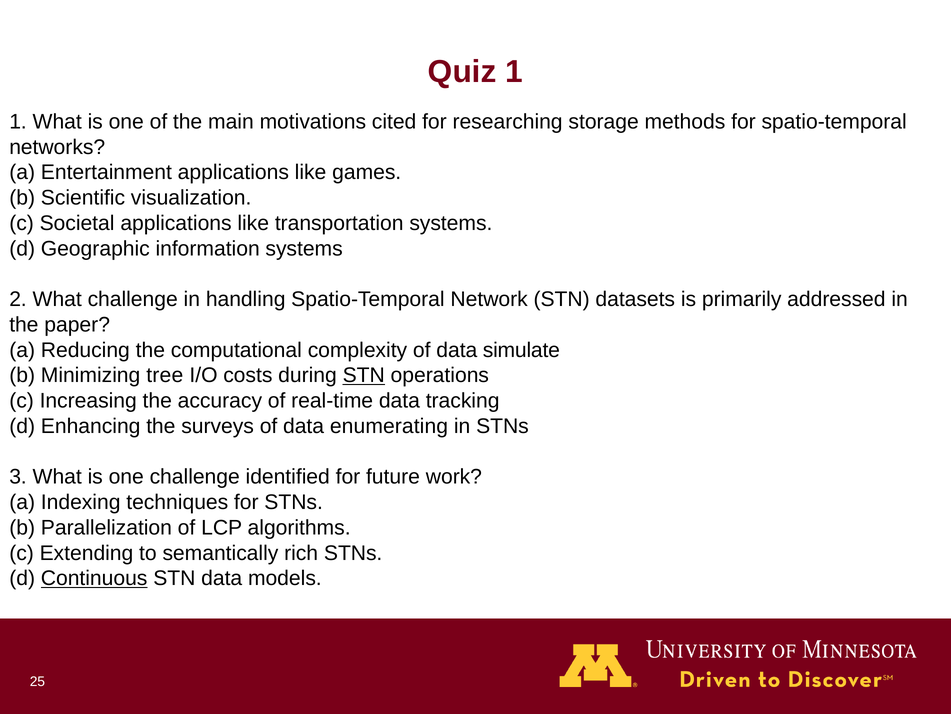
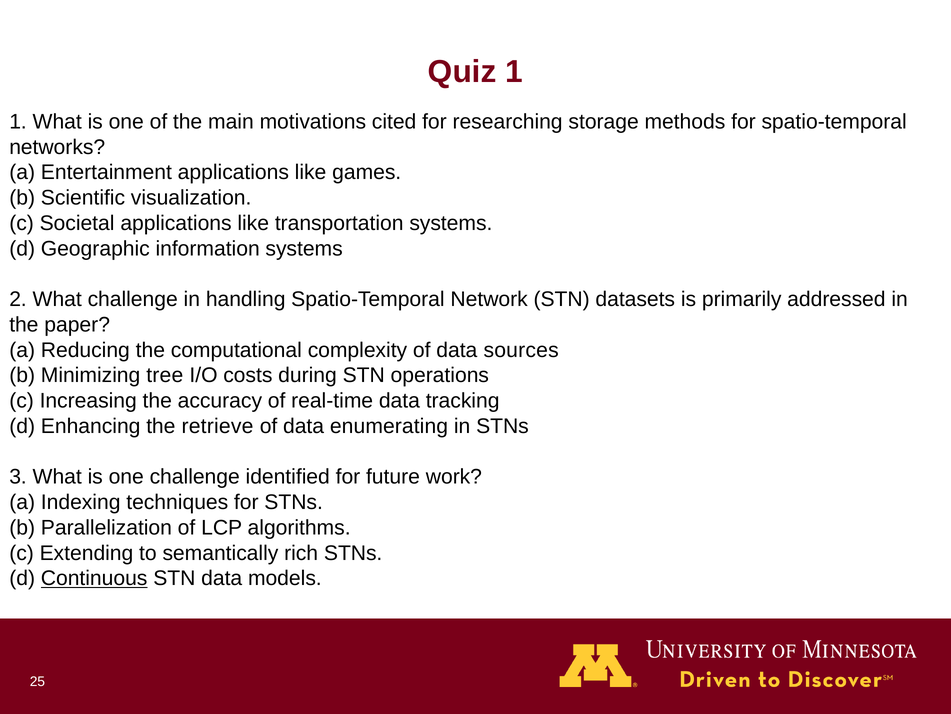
simulate: simulate -> sources (521, 350)
STN underline: present -> none (364, 375)
surveys: surveys -> retrieve (217, 426)
